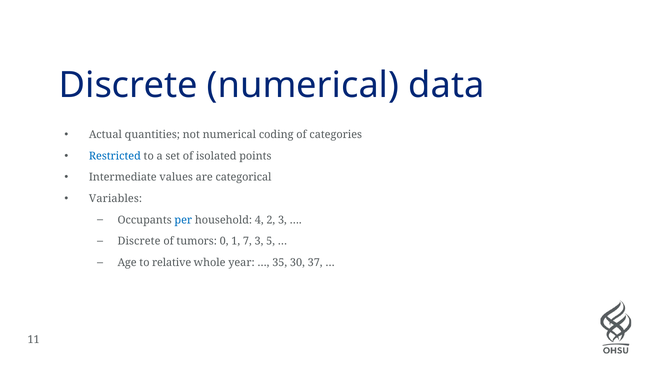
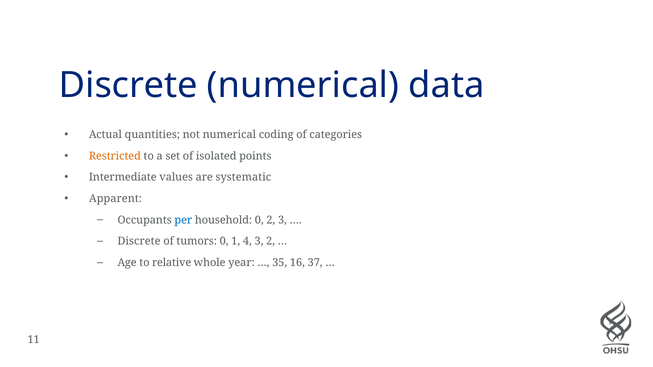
Restricted colour: blue -> orange (115, 156)
categorical: categorical -> systematic (243, 178)
Variables: Variables -> Apparent (116, 199)
household 4: 4 -> 0 (259, 220)
7: 7 -> 4 (247, 241)
3 5: 5 -> 2 (271, 241)
30: 30 -> 16 (297, 263)
